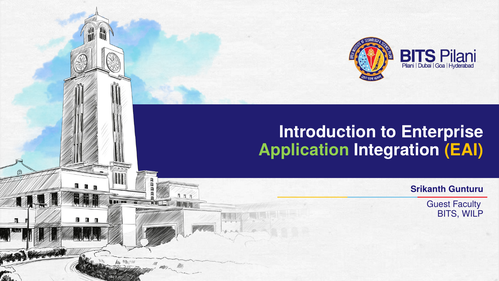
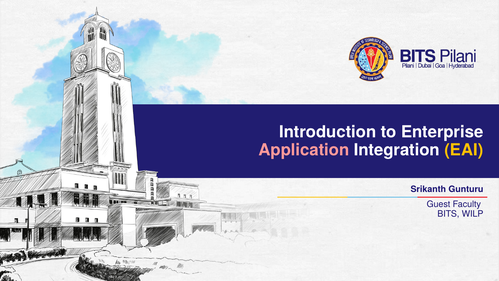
Application colour: light green -> pink (304, 150)
